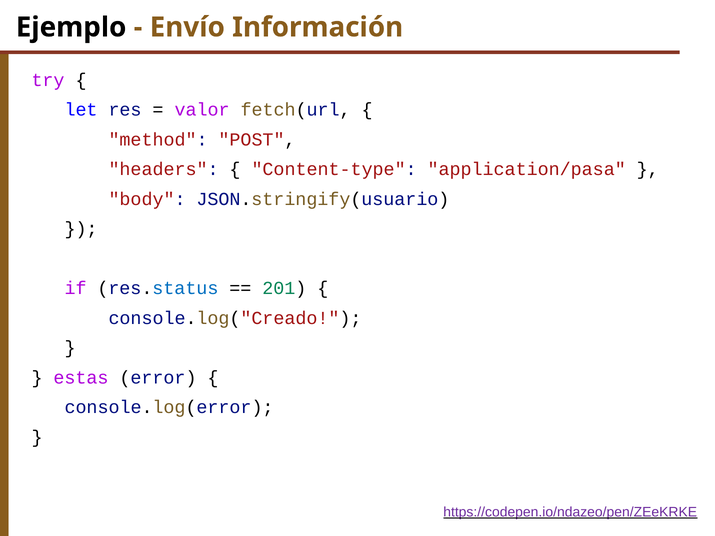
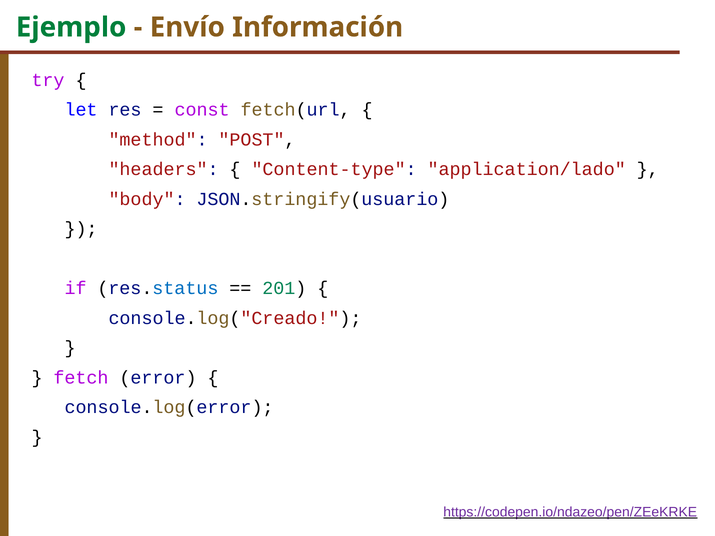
Ejemplo colour: black -> green (71, 27)
valor: valor -> const (202, 110)
application/pasa: application/pasa -> application/lado (527, 169)
estas: estas -> fetch (81, 378)
